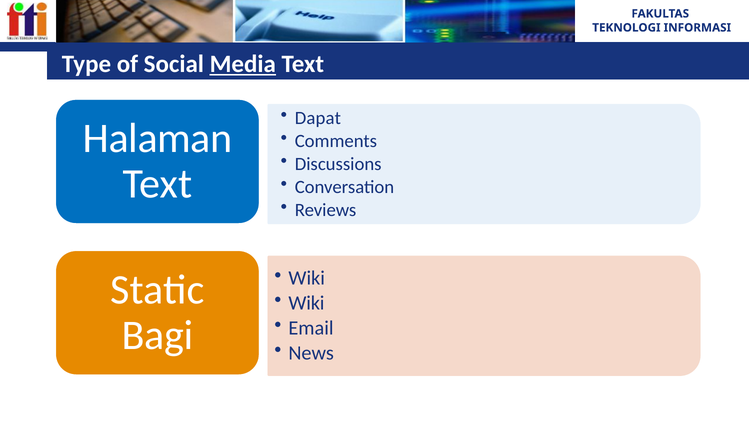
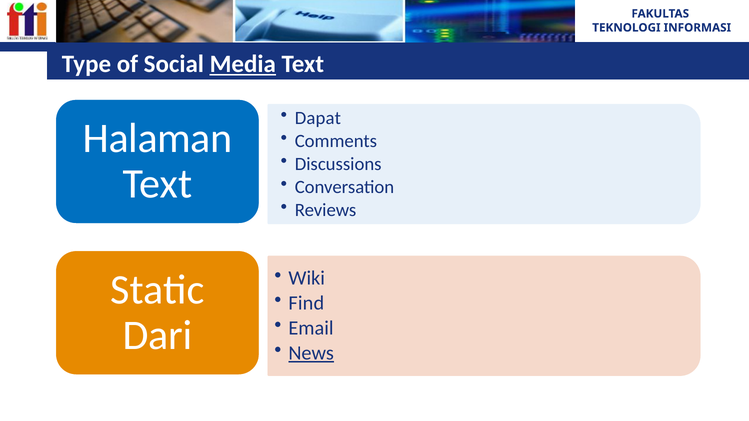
Wiki: Wiki -> Find (306, 303)
Bagi: Bagi -> Dari (157, 335)
News underline: none -> present (311, 353)
